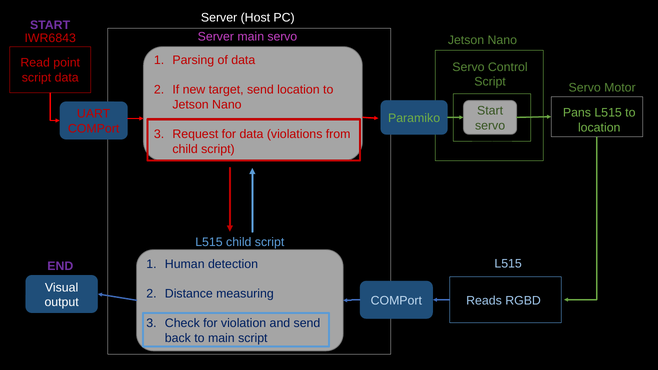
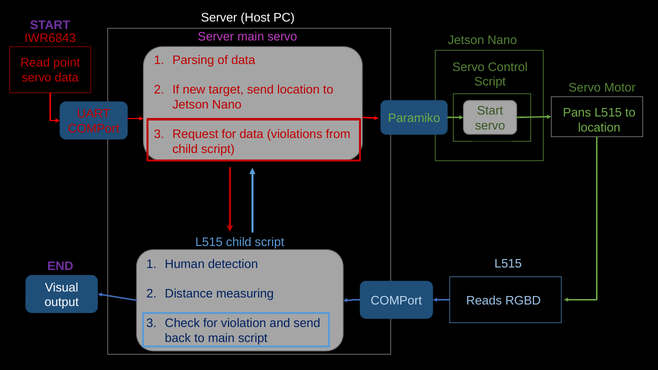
script: script -> servo (37, 78)
